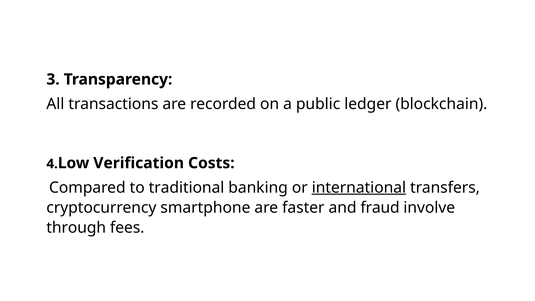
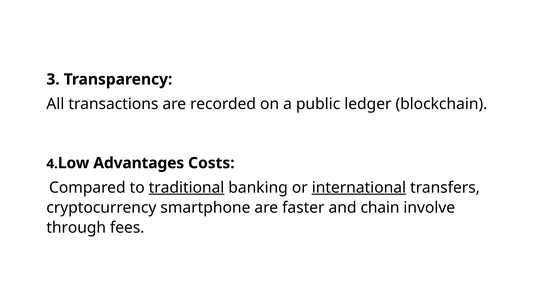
Verification: Verification -> Advantages (139, 163)
traditional underline: none -> present (187, 188)
fraud: fraud -> chain (380, 208)
